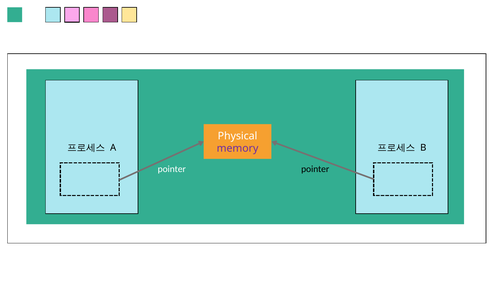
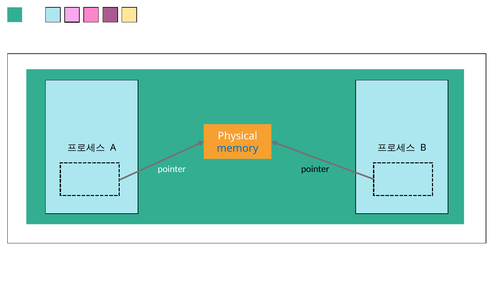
memory colour: purple -> blue (238, 149)
